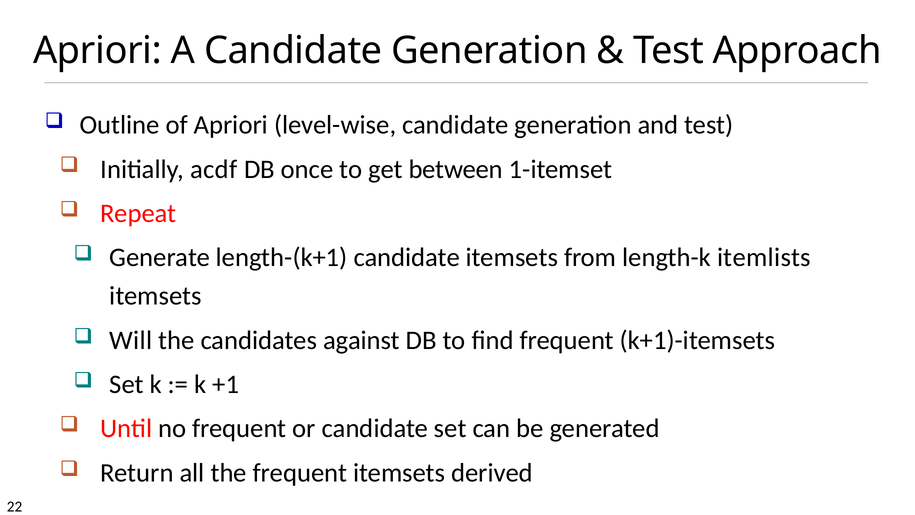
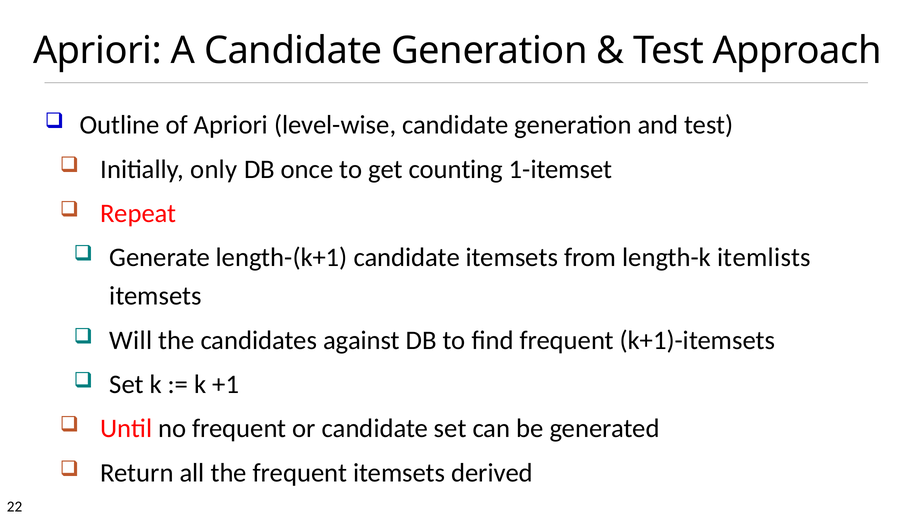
acdf: acdf -> only (214, 169)
between: between -> counting (456, 169)
